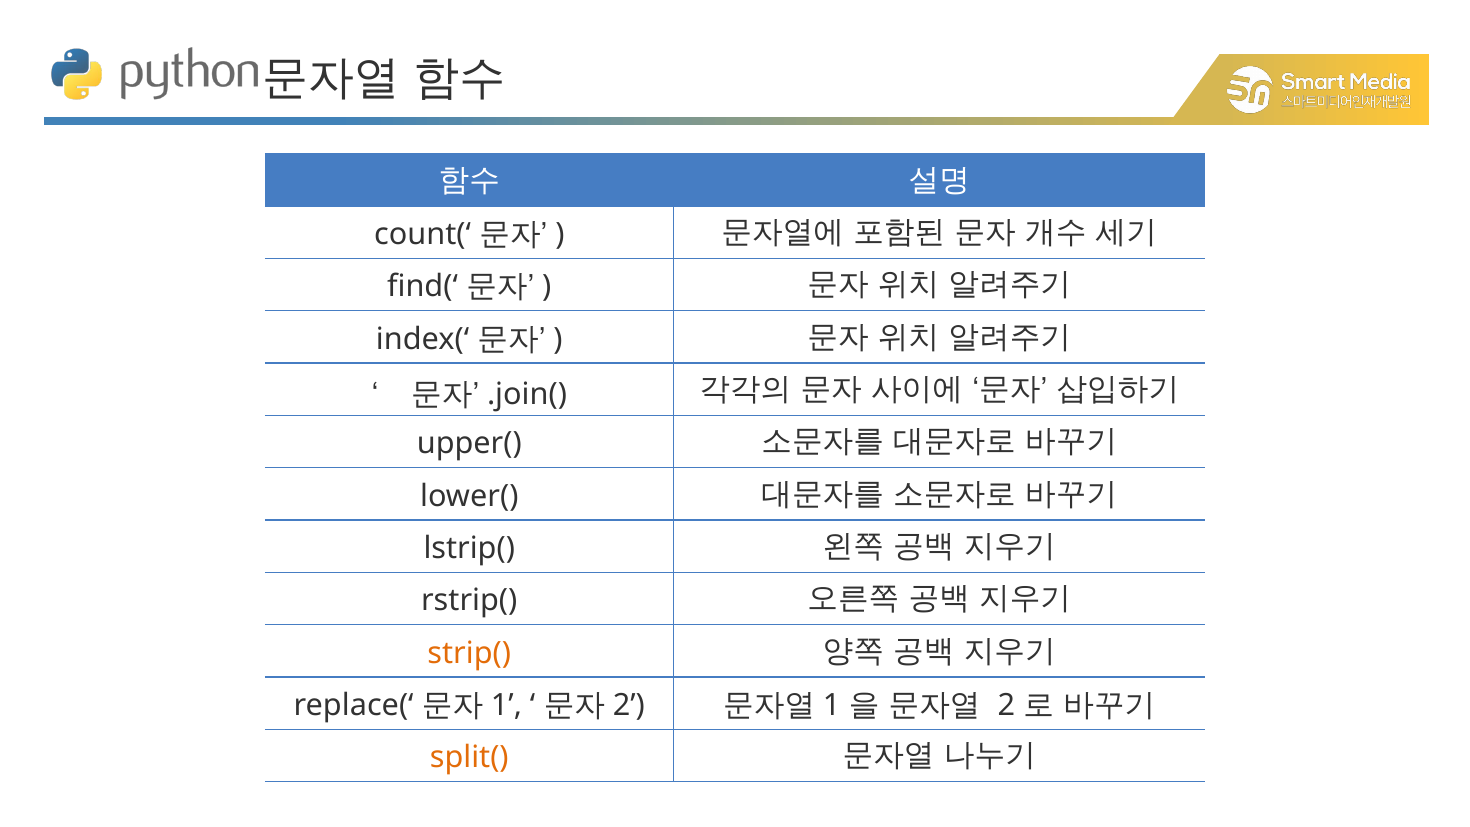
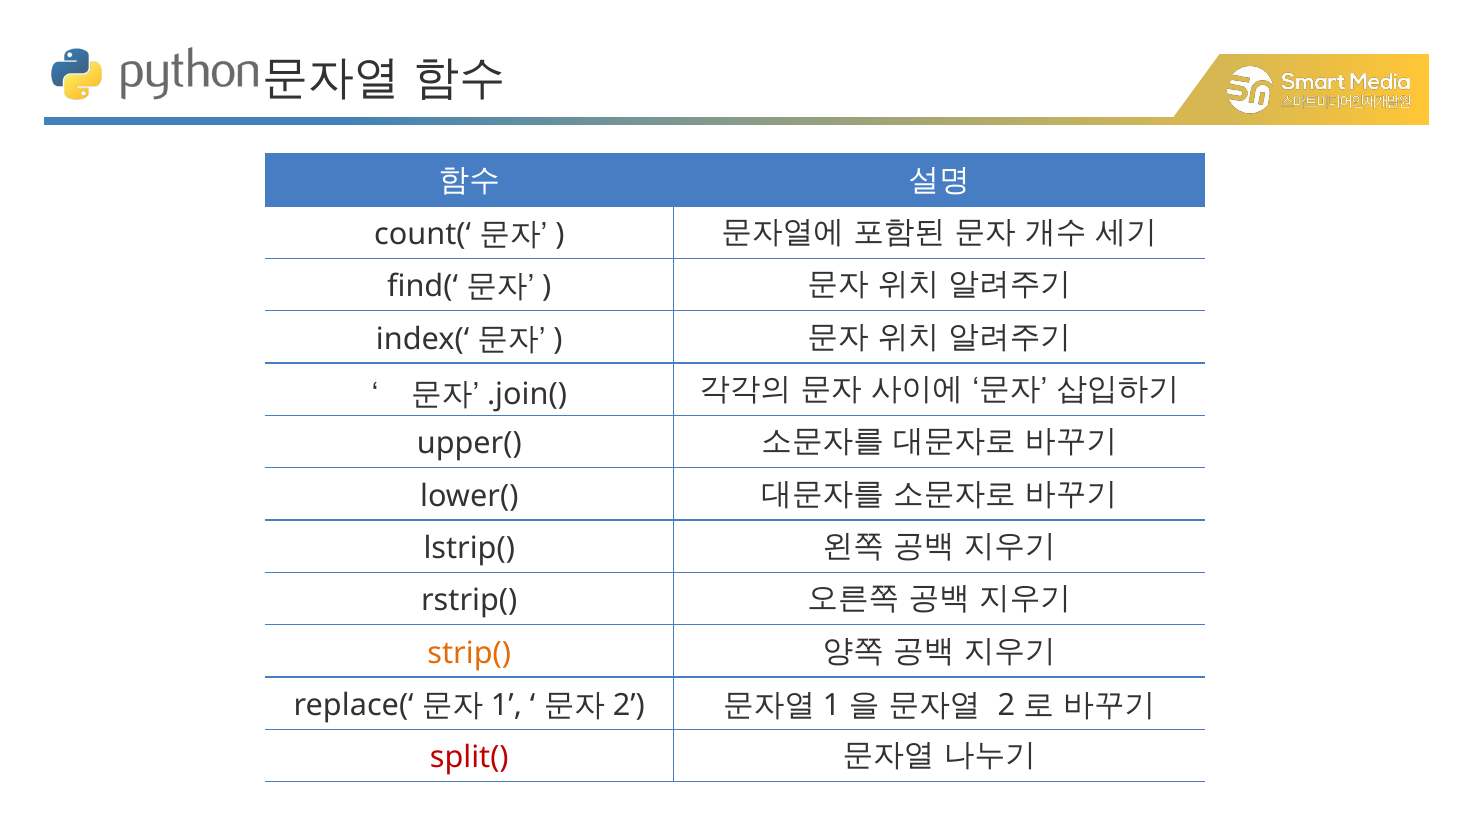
split( colour: orange -> red (469, 757)
